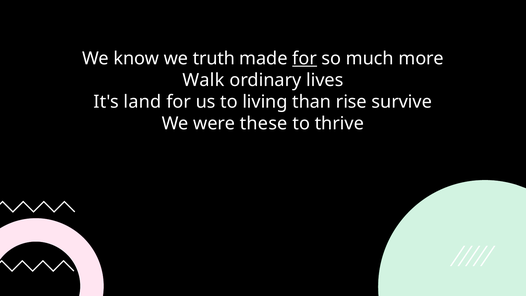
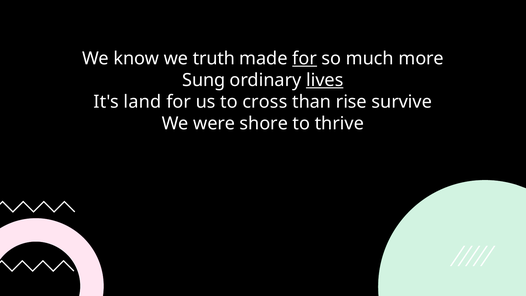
Walk: Walk -> Sung (204, 80)
lives underline: none -> present (325, 80)
living: living -> cross (265, 102)
these: these -> shore (264, 124)
